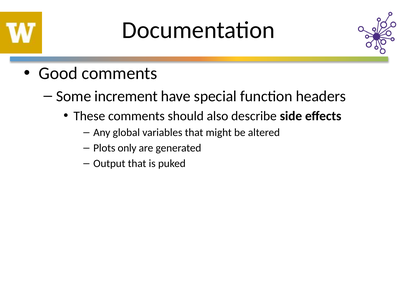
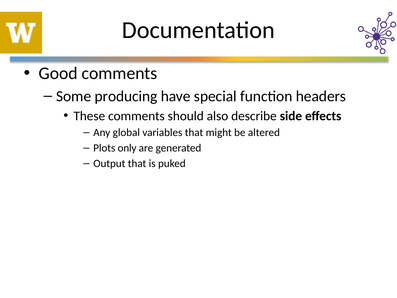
increment: increment -> producing (126, 96)
